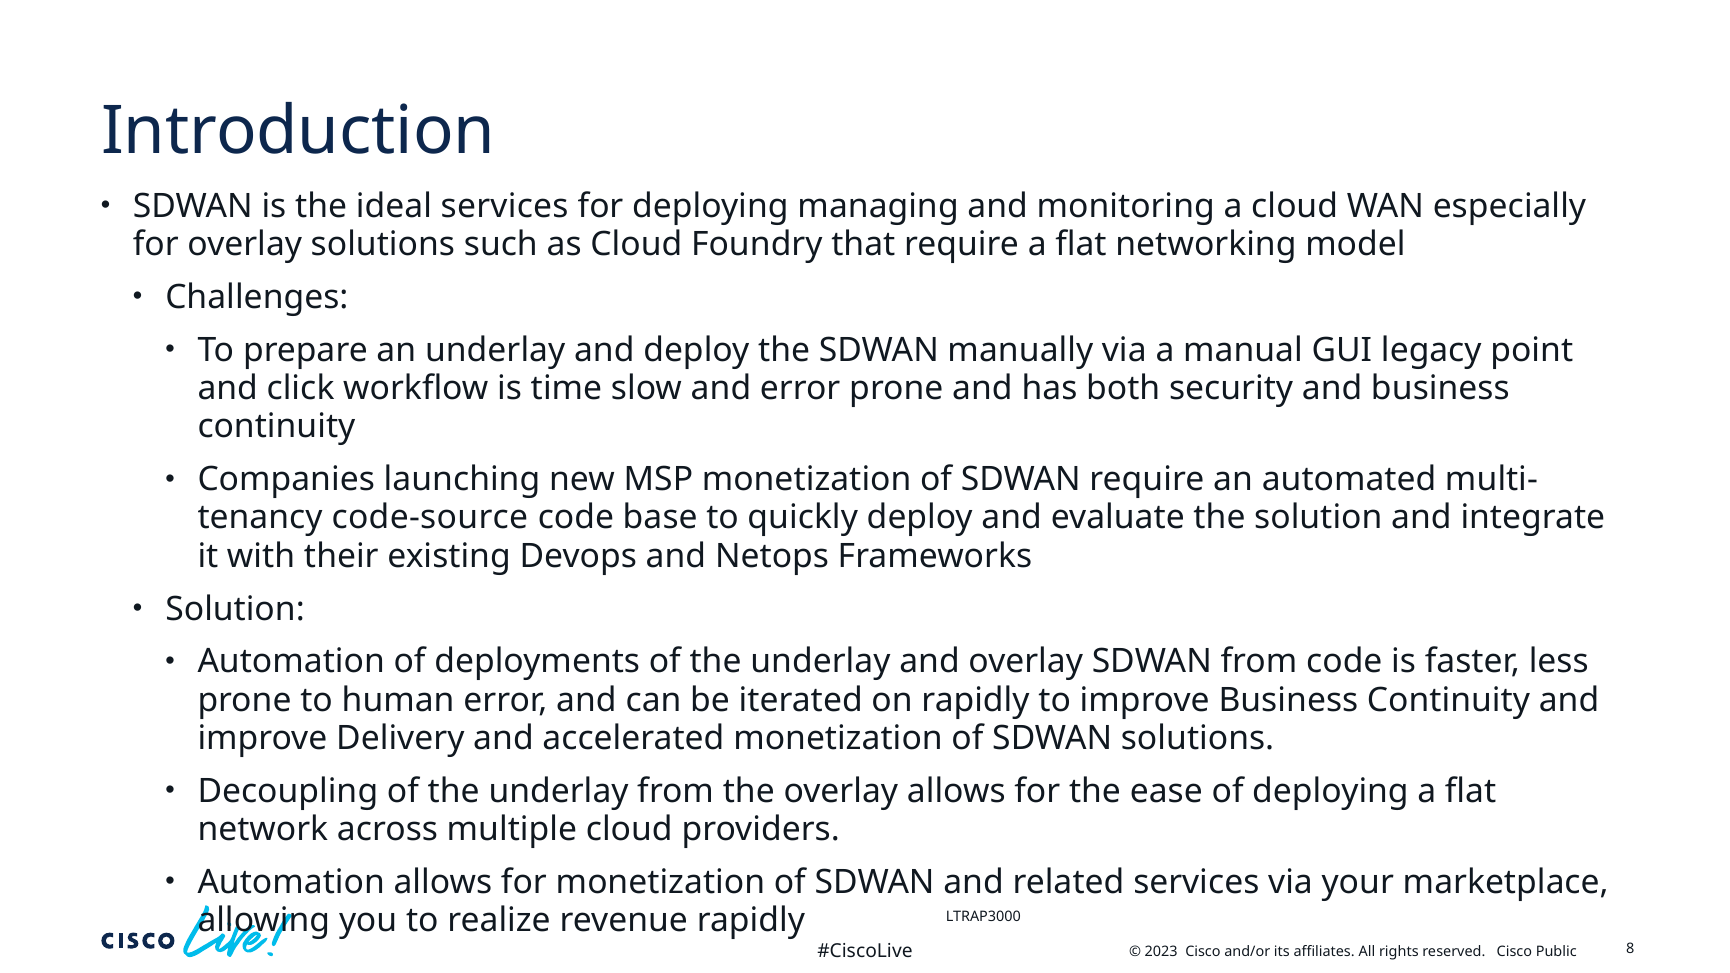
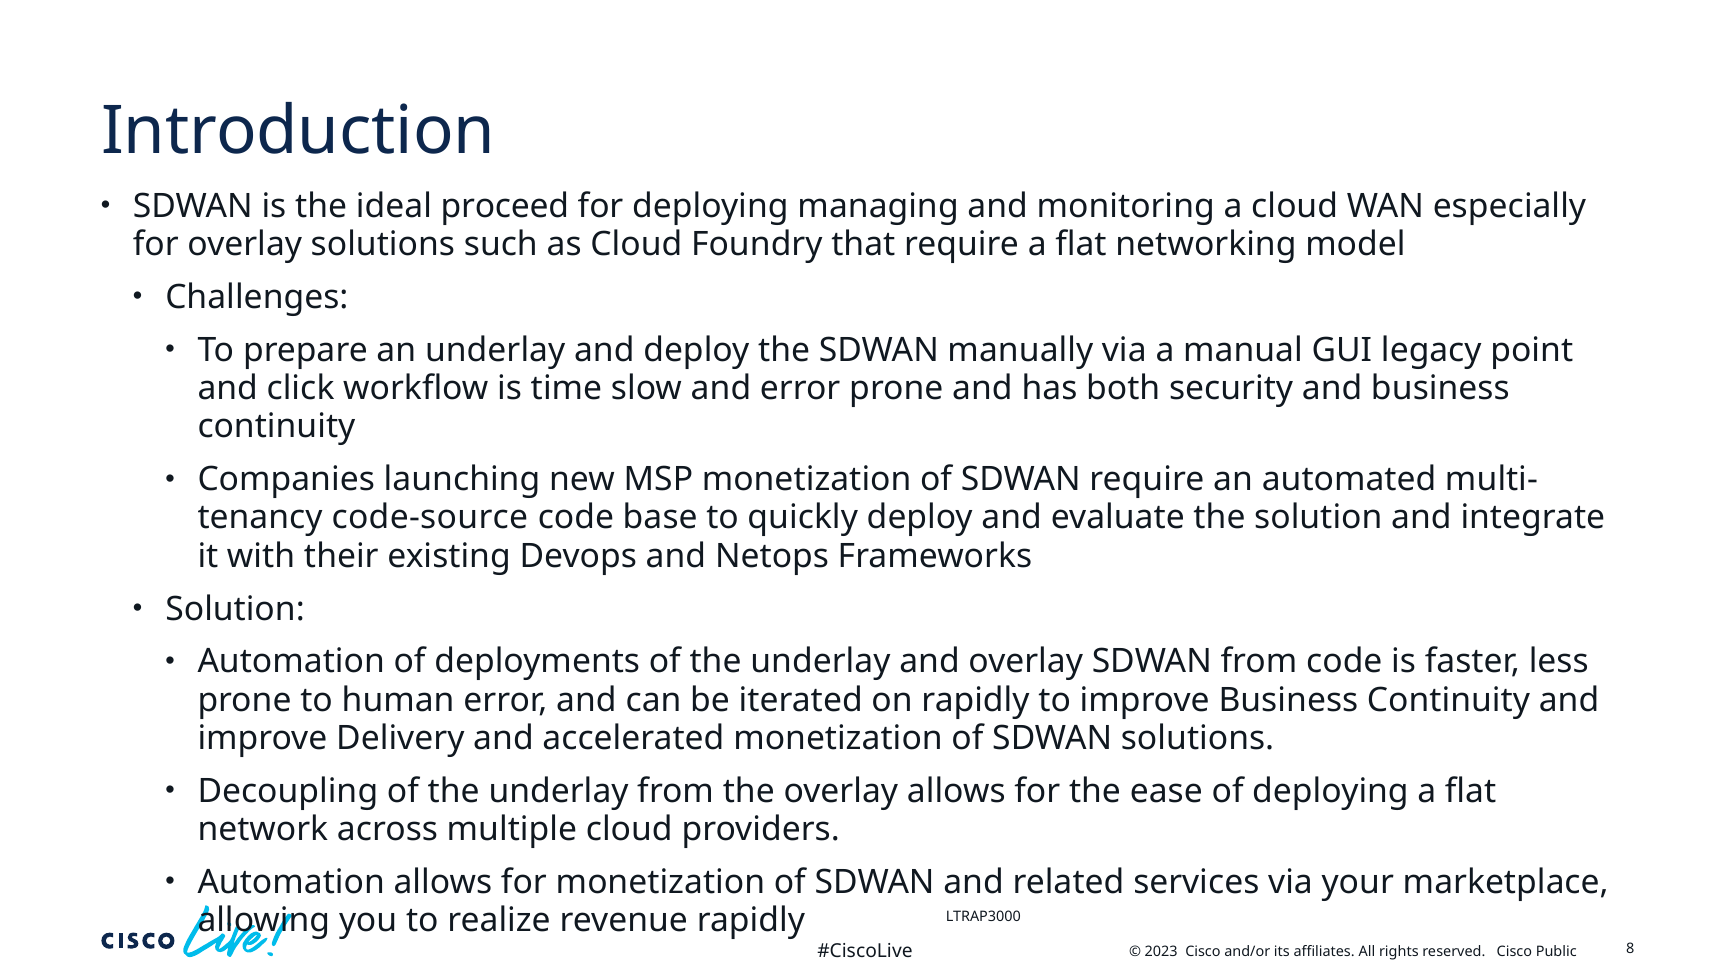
ideal services: services -> proceed (505, 206)
